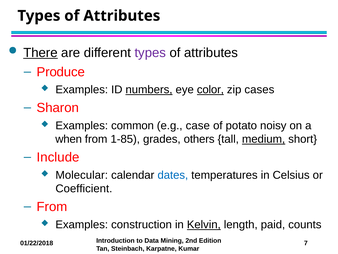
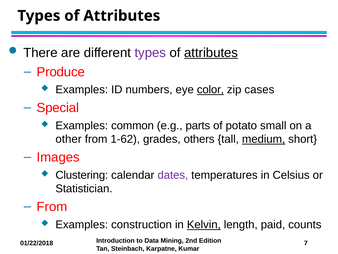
There underline: present -> none (41, 53)
attributes underline: none -> present (211, 53)
numbers underline: present -> none (149, 90)
Sharon: Sharon -> Special (58, 108)
case: case -> parts (198, 125)
noisy: noisy -> small (273, 125)
when: when -> other (69, 139)
1-85: 1-85 -> 1-62 (125, 139)
Include: Include -> Images (58, 157)
Molecular: Molecular -> Clustering (82, 175)
dates colour: blue -> purple (173, 175)
Coefficient: Coefficient -> Statistician (84, 188)
